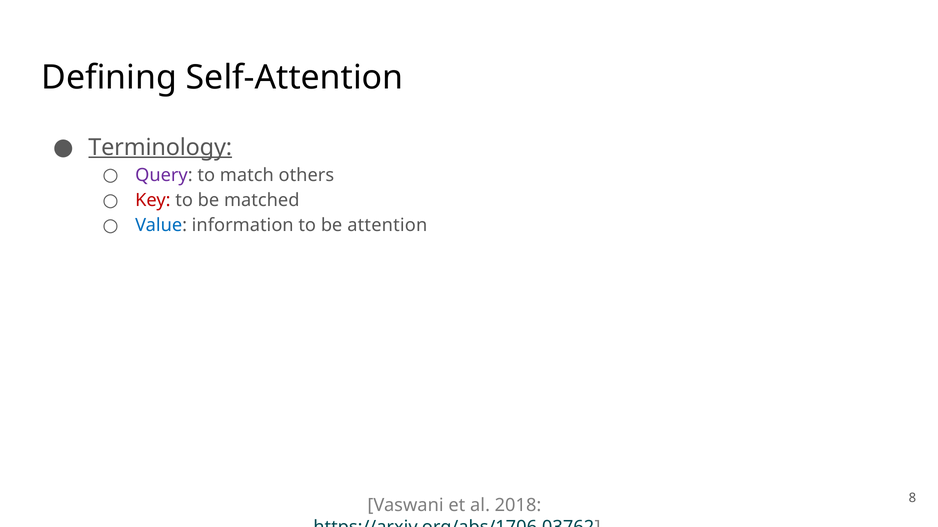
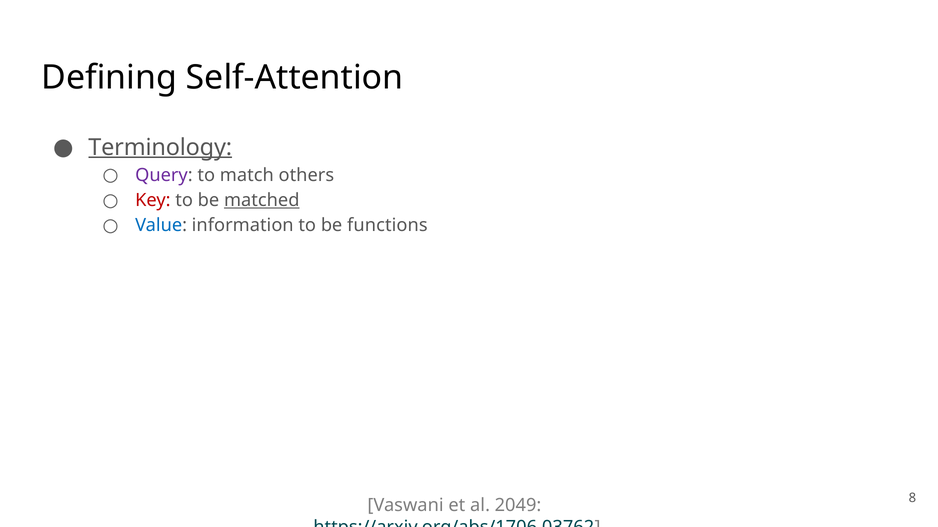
matched underline: none -> present (262, 201)
attention: attention -> functions (387, 226)
2018: 2018 -> 2049 (518, 506)
